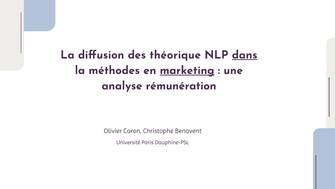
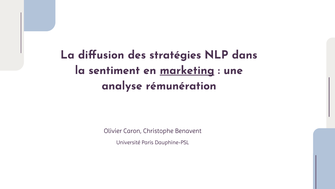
théorique: théorique -> stratégies (175, 55)
dans underline: present -> none (245, 55)
méthodes: méthodes -> sentiment (114, 70)
